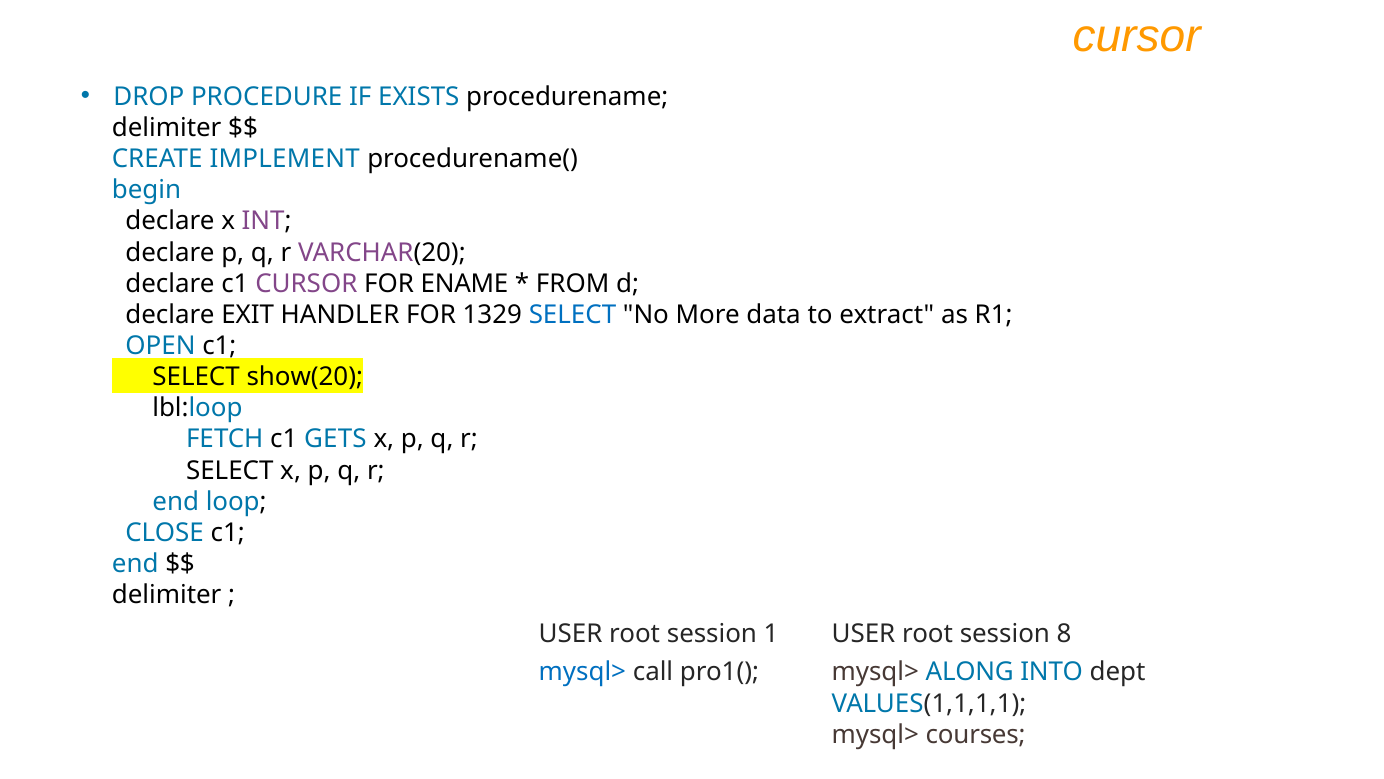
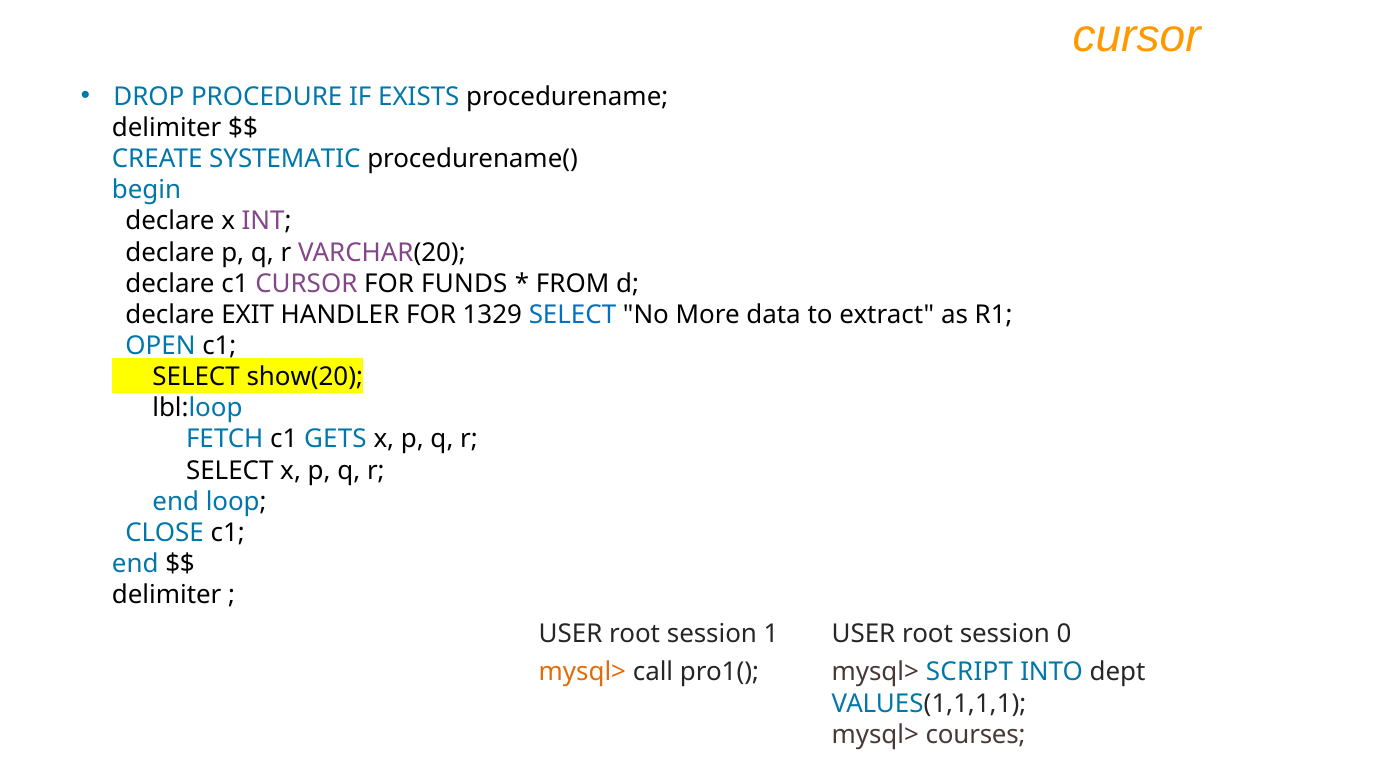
IMPLEMENT: IMPLEMENT -> SYSTEMATIC (285, 159)
ENAME: ENAME -> FUNDS (464, 283)
8: 8 -> 0 (1064, 634)
mysql> colour: blue -> orange (582, 672)
ALONG: ALONG -> SCRIPT (969, 672)
